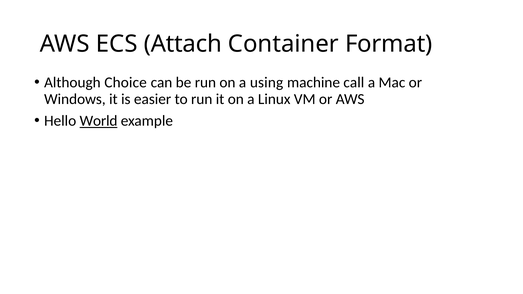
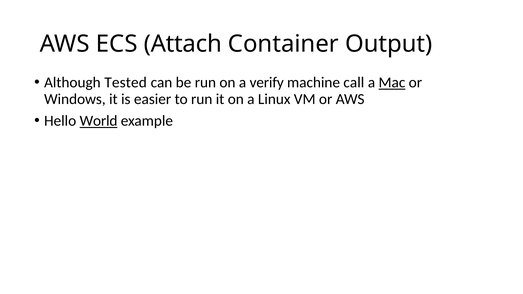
Format: Format -> Output (389, 44)
Choice: Choice -> Tested (126, 83)
using: using -> verify (267, 83)
Mac underline: none -> present (392, 83)
